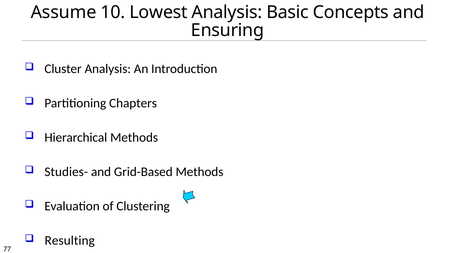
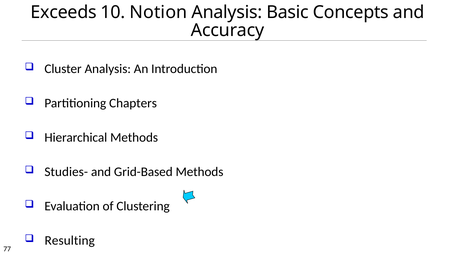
Assume: Assume -> Exceeds (64, 12)
Lowest: Lowest -> Notion (158, 12)
Ensuring: Ensuring -> Accuracy (228, 30)
